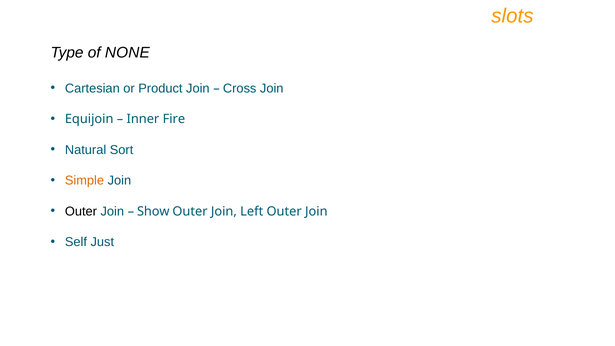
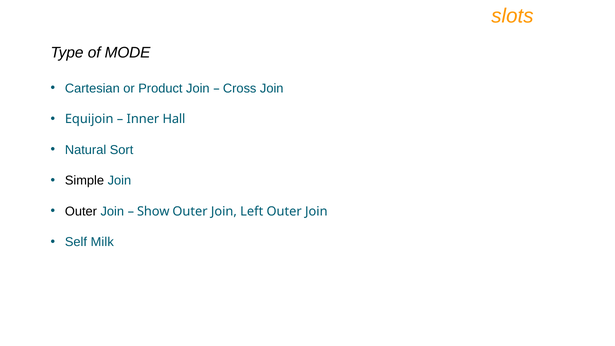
NONE: NONE -> MODE (128, 53)
Fire: Fire -> Hall (174, 119)
Simple colour: orange -> black (85, 181)
Just: Just -> Milk (102, 242)
